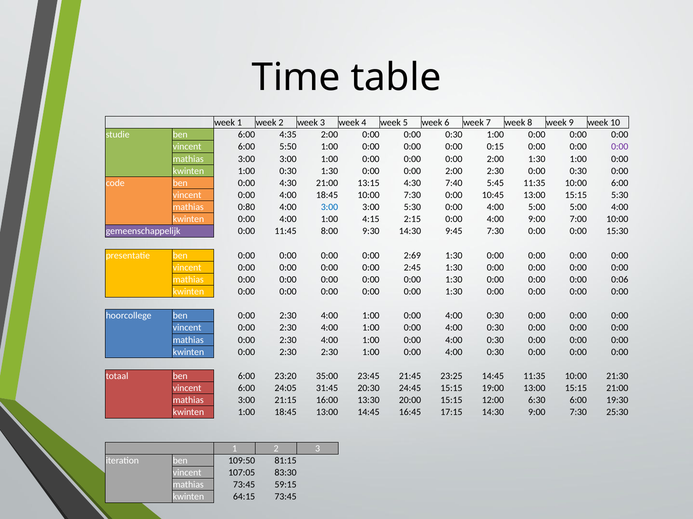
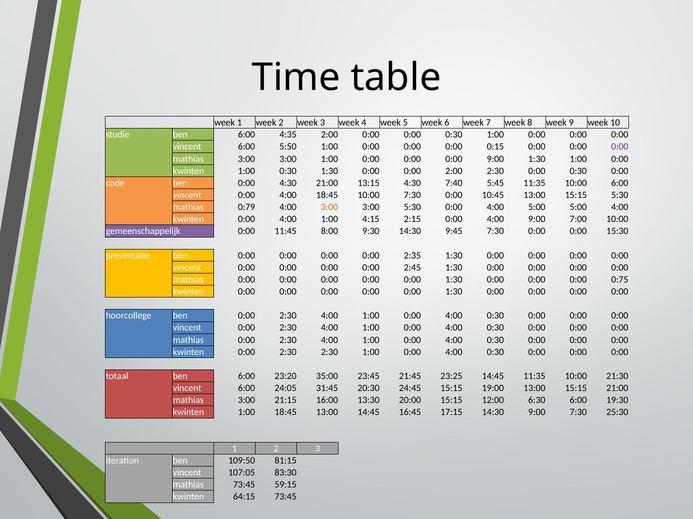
0:00 0:00 0:00 2:00: 2:00 -> 9:00 (495, 159)
0:80: 0:80 -> 0:79 (247, 207)
3:00 colour: blue -> orange (329, 207)
2:69: 2:69 -> 2:35 (412, 256)
0:06: 0:06 -> 0:75 (620, 280)
